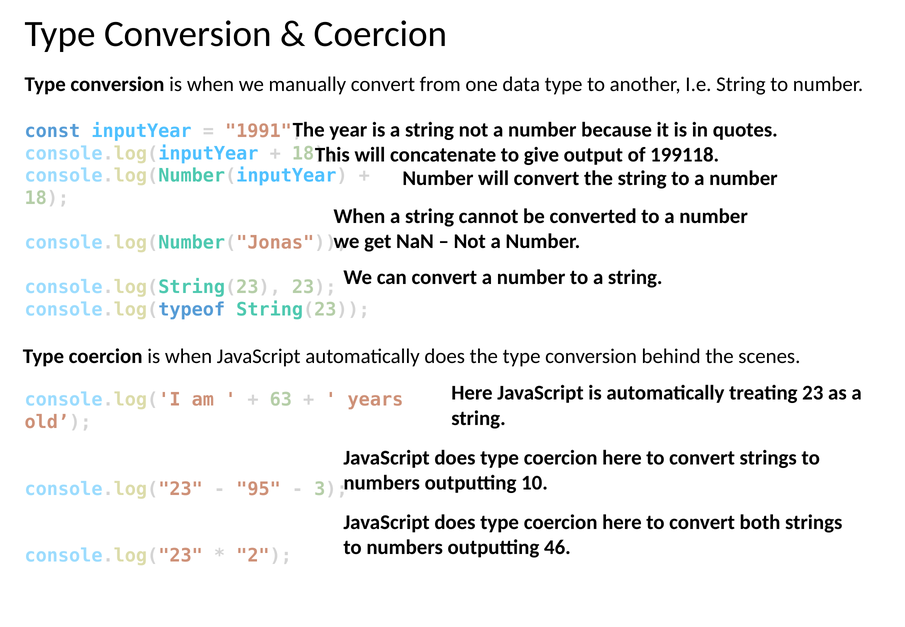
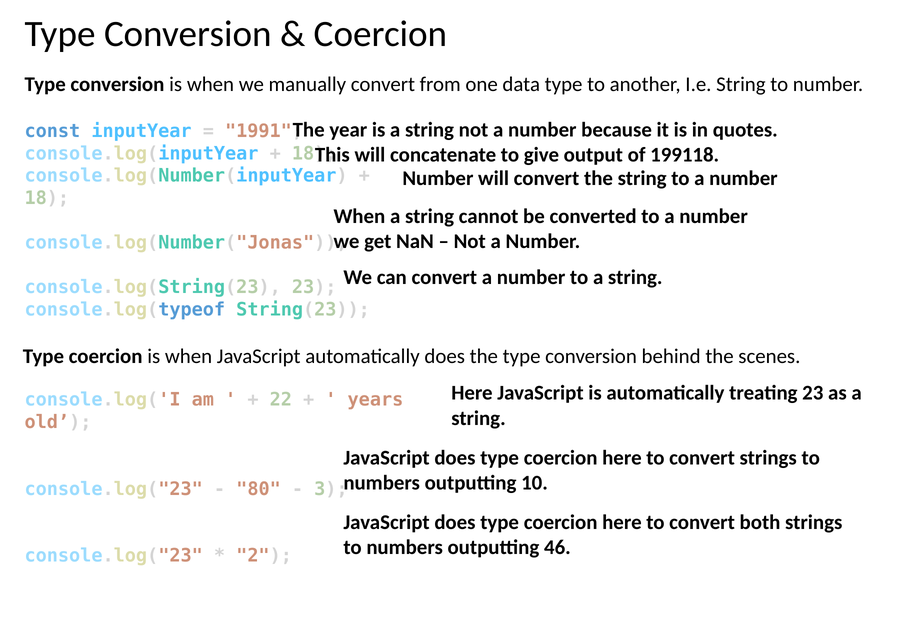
63: 63 -> 22 (281, 400)
95: 95 -> 80 (259, 489)
